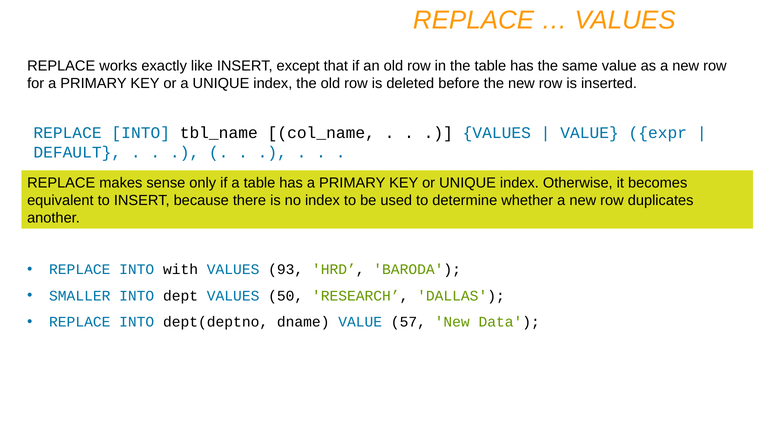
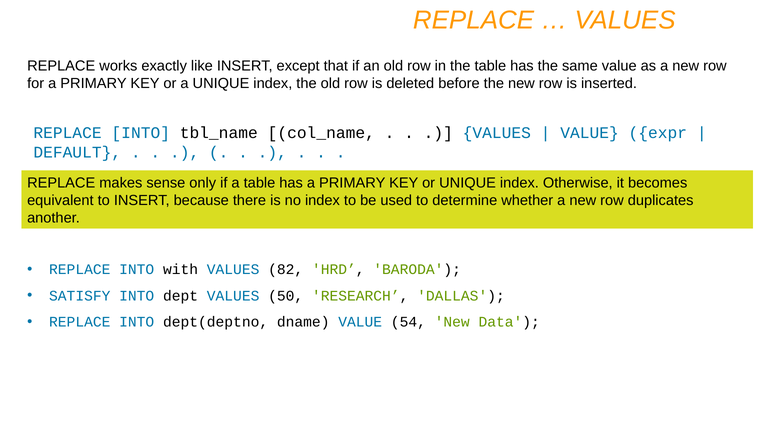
93: 93 -> 82 (286, 270)
SMALLER: SMALLER -> SATISFY (80, 296)
57: 57 -> 54 (408, 322)
